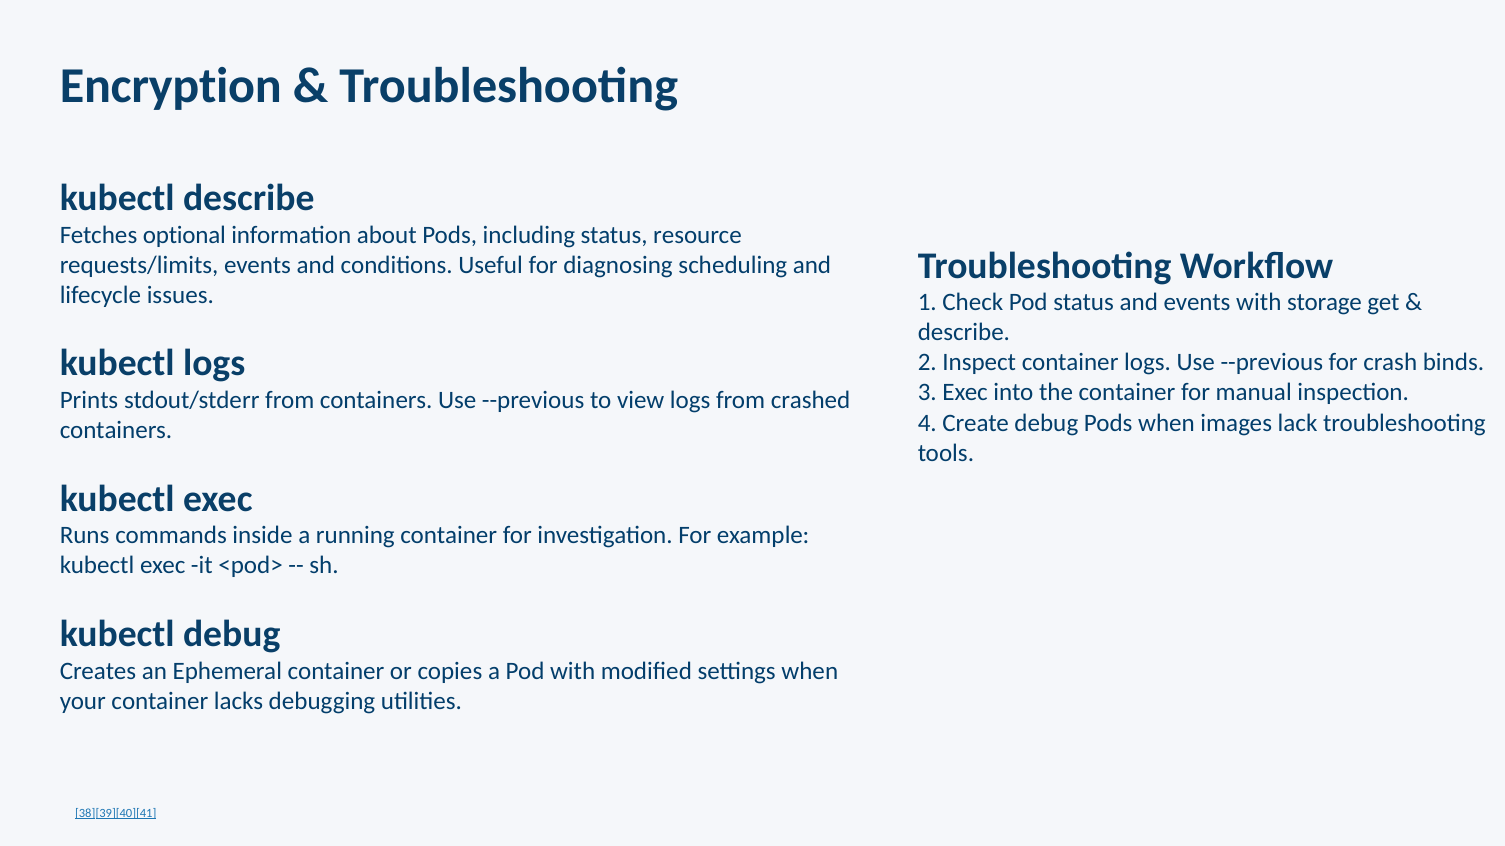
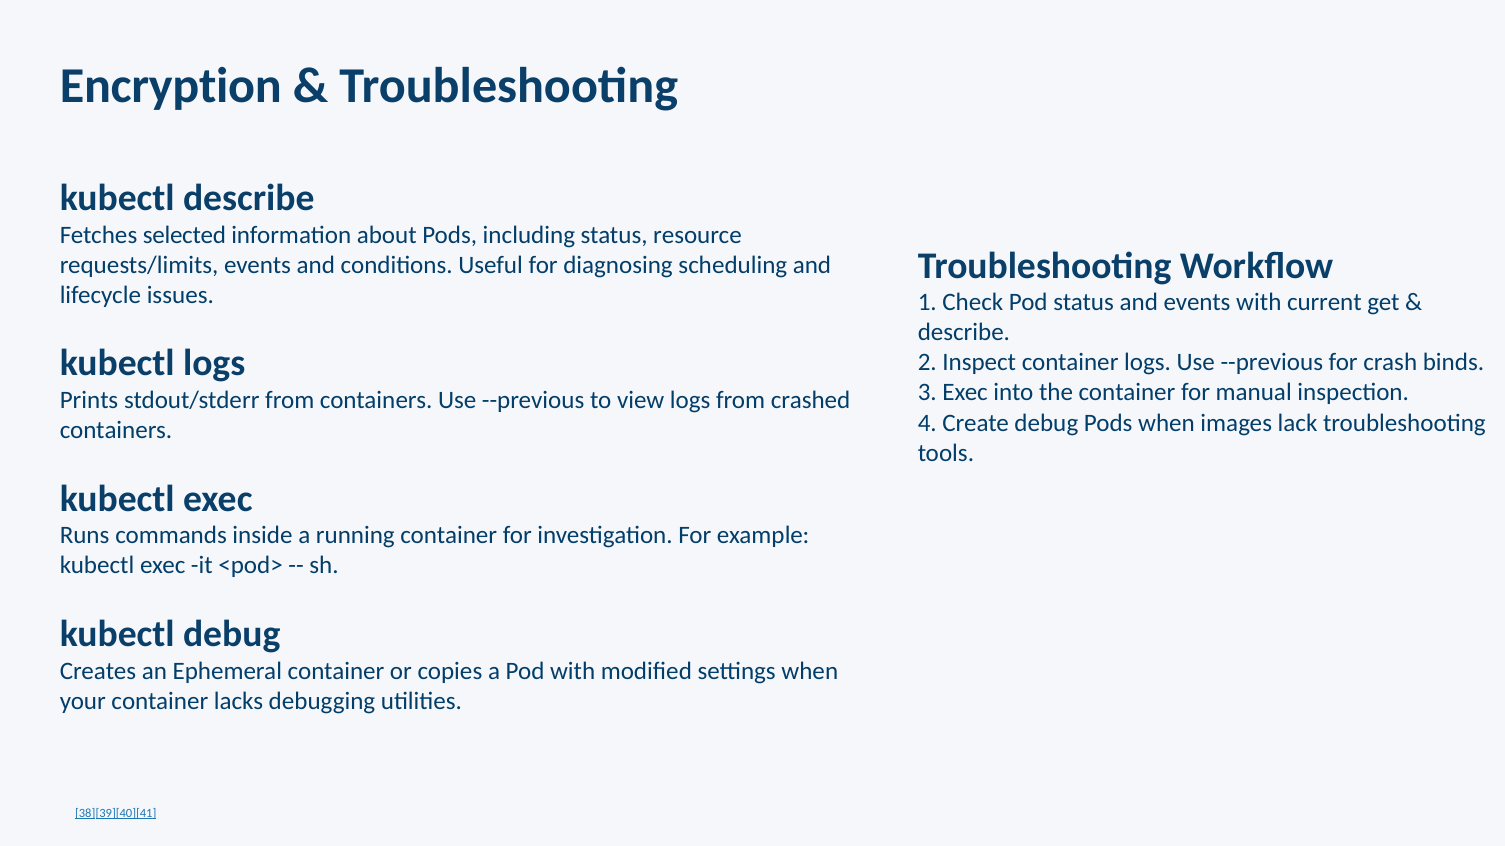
optional: optional -> selected (184, 235)
storage: storage -> current (1324, 303)
